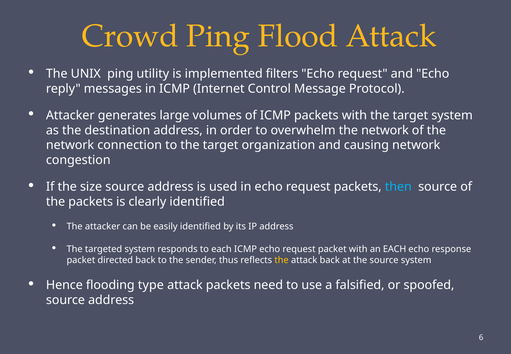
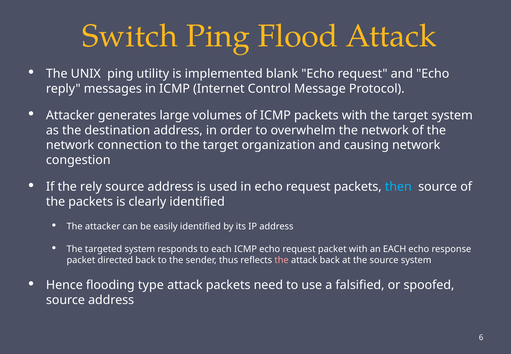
Crowd: Crowd -> Switch (130, 36)
filters: filters -> blank (282, 74)
size: size -> rely (91, 187)
the colour: yellow -> pink (282, 260)
